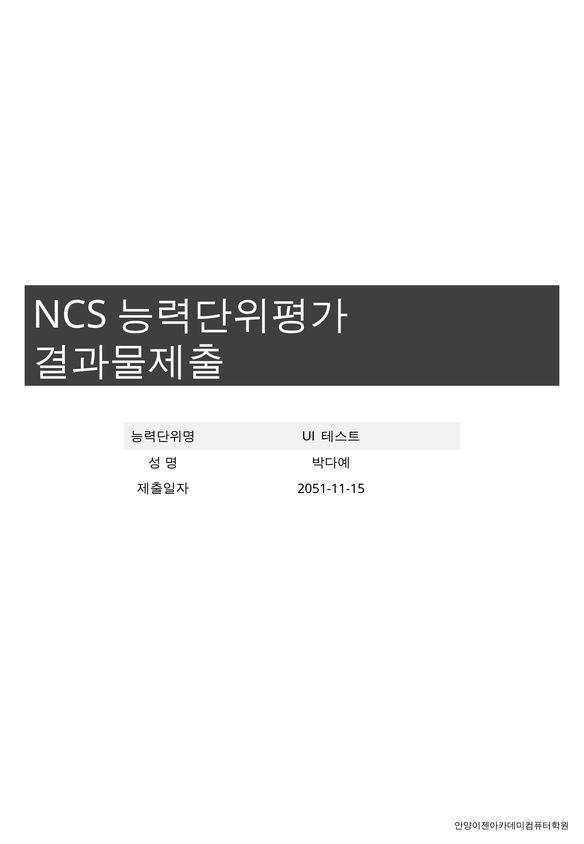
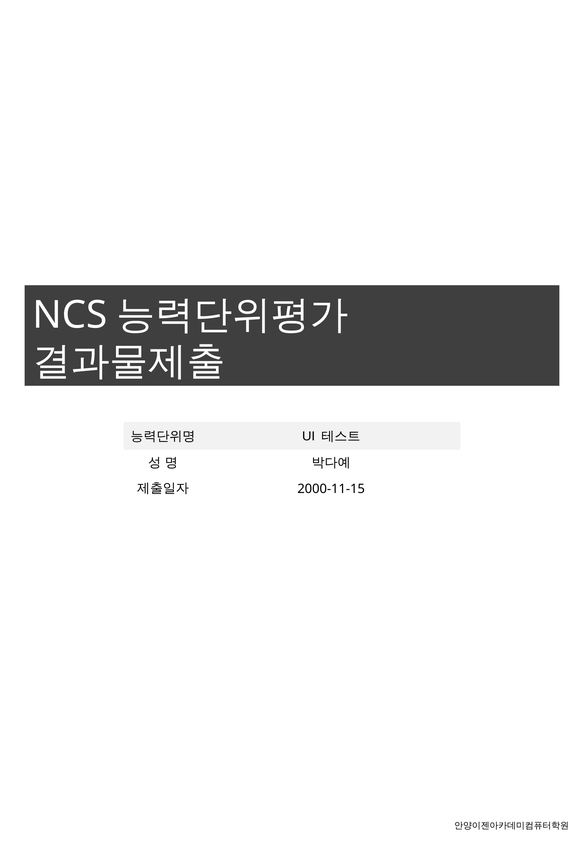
2051-11-15: 2051-11-15 -> 2000-11-15 (331, 489)
